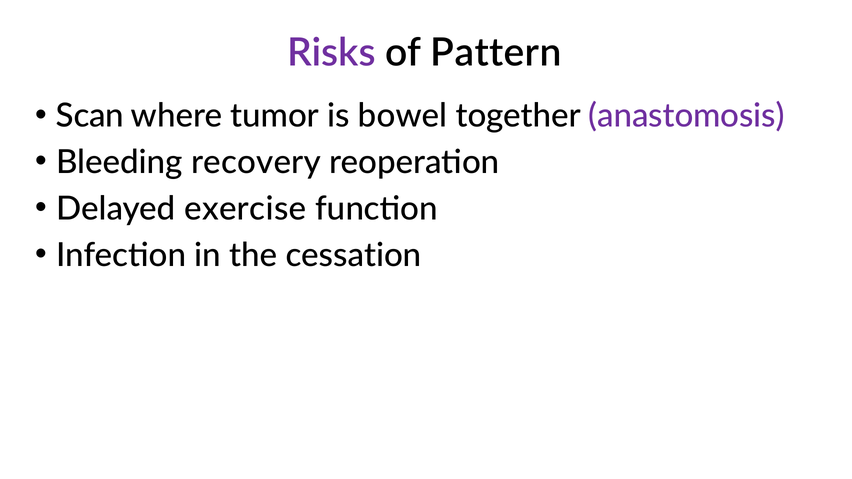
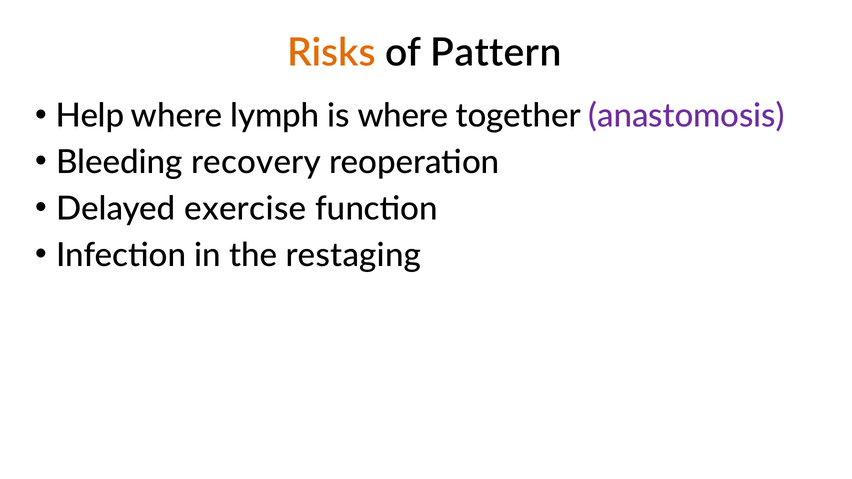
Risks colour: purple -> orange (331, 53)
Scan: Scan -> Help (90, 116)
tumor: tumor -> lymph (275, 116)
is bowel: bowel -> where (403, 116)
cessation: cessation -> restaging (353, 255)
